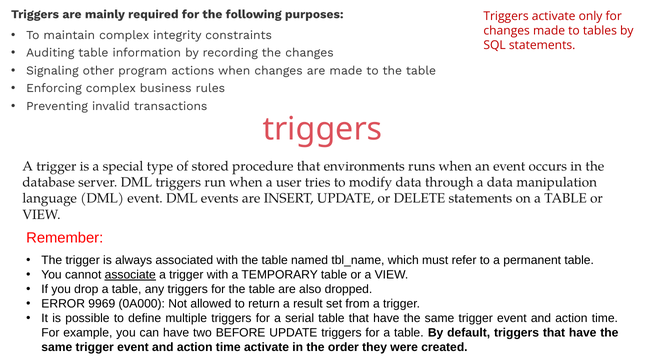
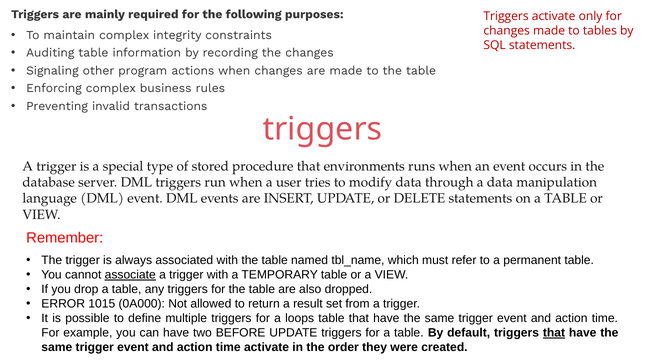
9969: 9969 -> 1015 (102, 304)
serial: serial -> loops (300, 318)
that underline: none -> present (554, 333)
